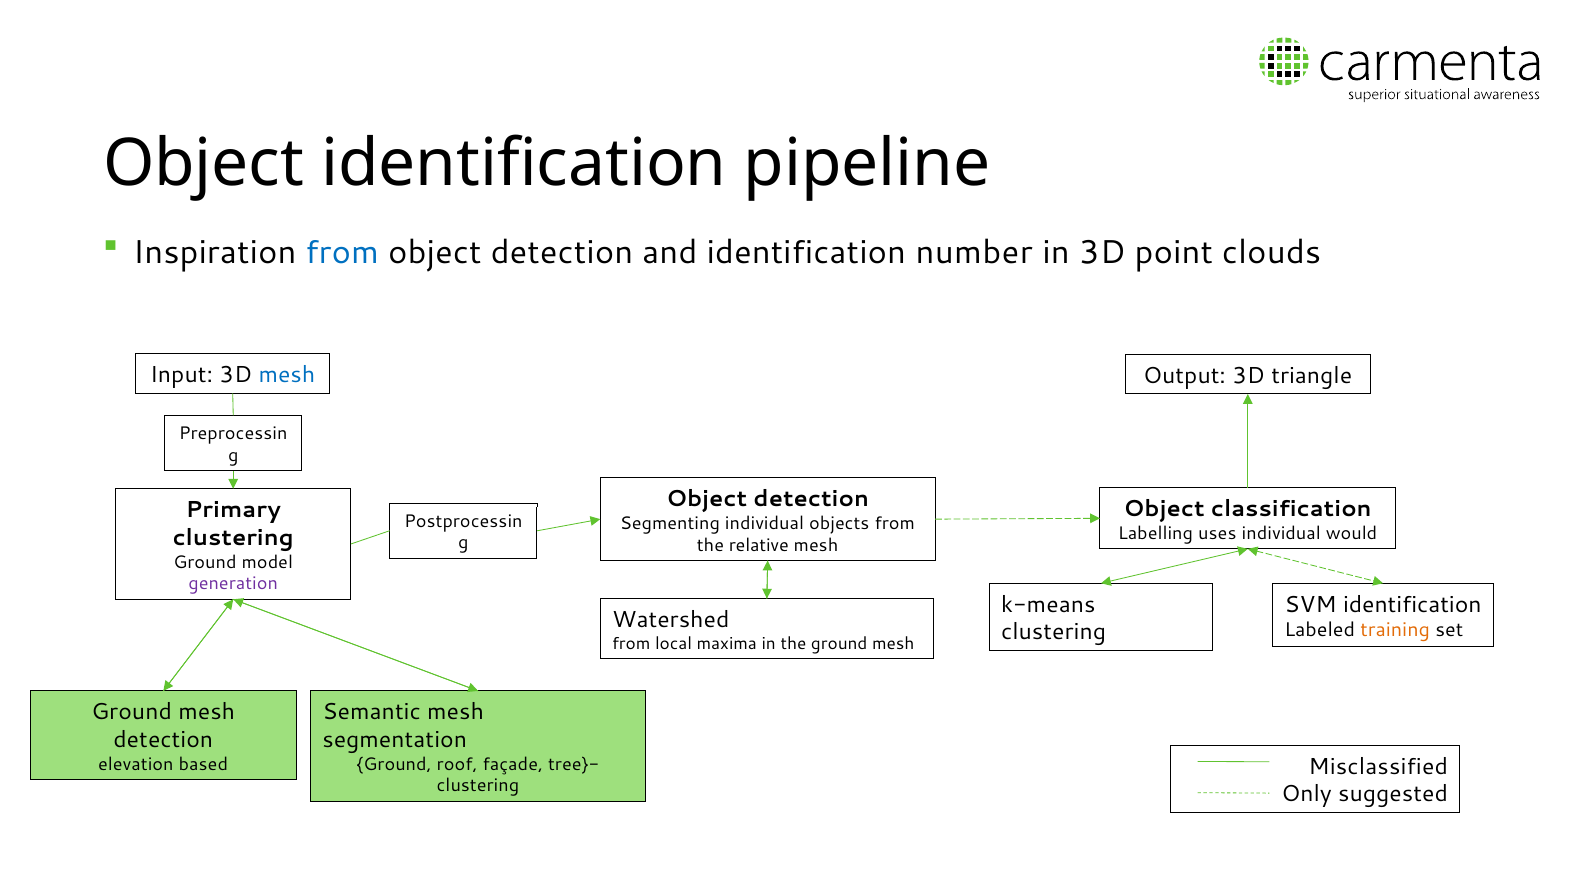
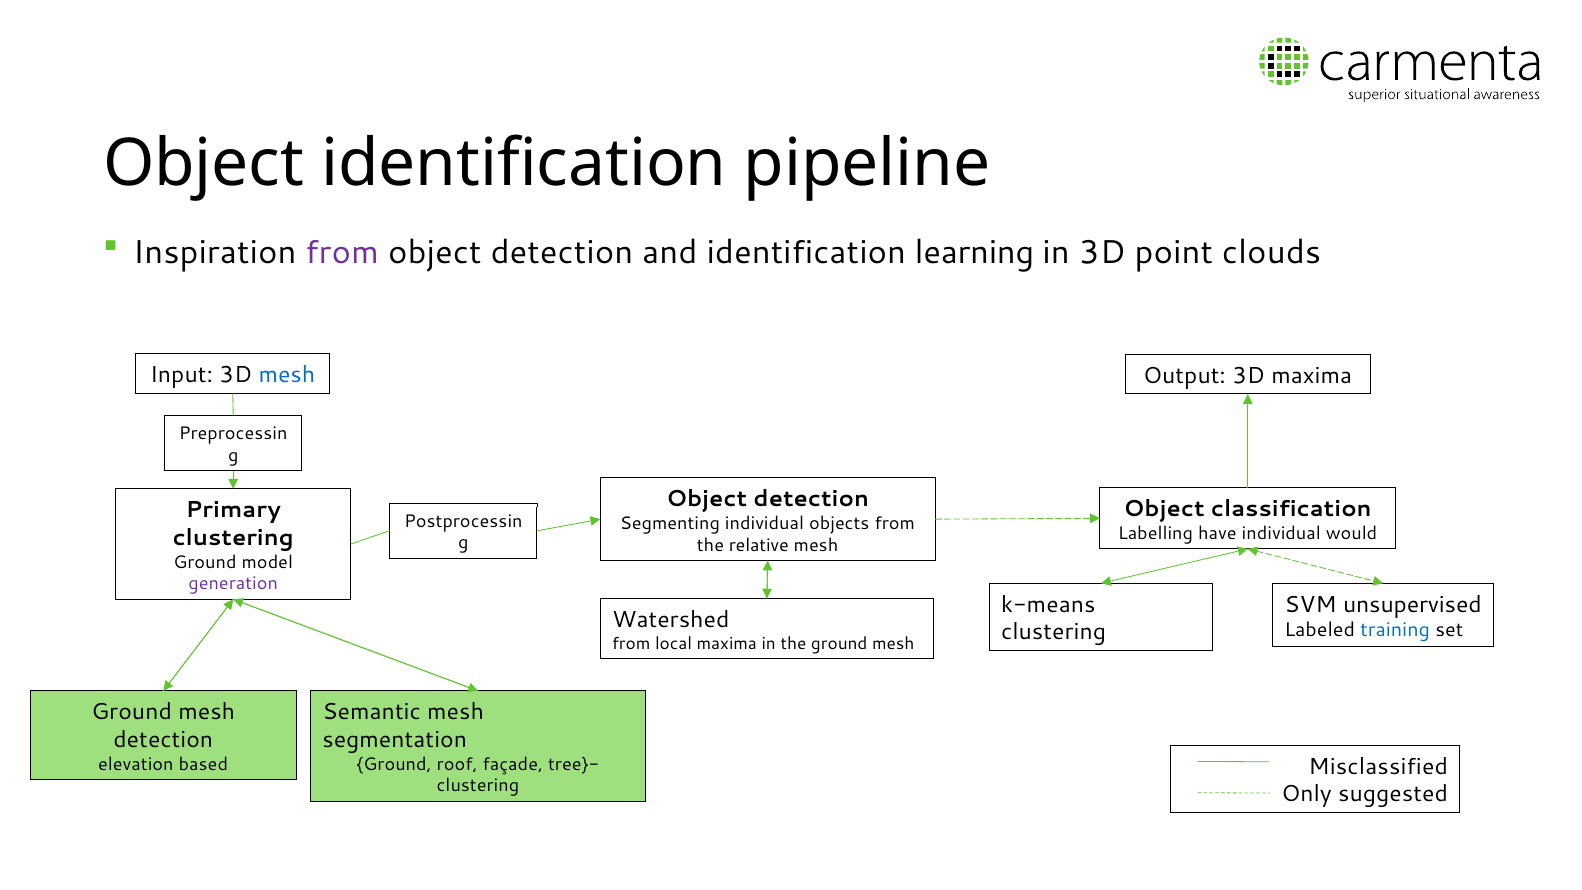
from colour: blue -> purple (342, 252)
number: number -> learning (974, 252)
3D triangle: triangle -> maxima (1312, 376)
uses: uses -> have (1217, 533)
SVM identification: identification -> unsupervised (1412, 605)
training colour: orange -> blue (1395, 630)
